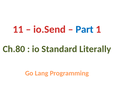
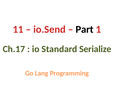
Part colour: blue -> black (85, 30)
Ch.80: Ch.80 -> Ch.17 (14, 49)
Literally: Literally -> Serialize (95, 49)
